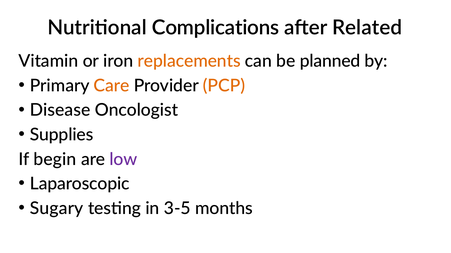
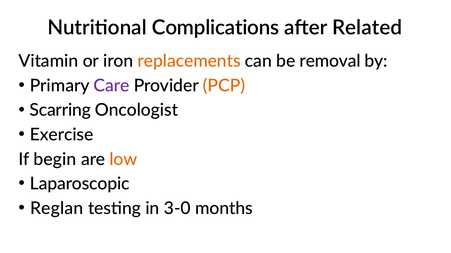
planned: planned -> removal (330, 61)
Care colour: orange -> purple (111, 86)
Disease: Disease -> Scarring (60, 111)
Supplies: Supplies -> Exercise (62, 135)
low colour: purple -> orange (123, 160)
Sugary: Sugary -> Reglan (57, 209)
3-5: 3-5 -> 3-0 (177, 209)
